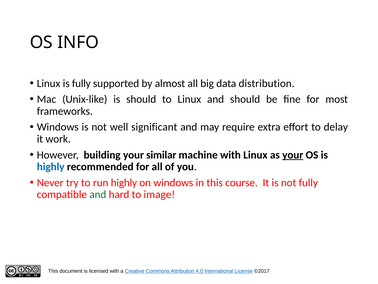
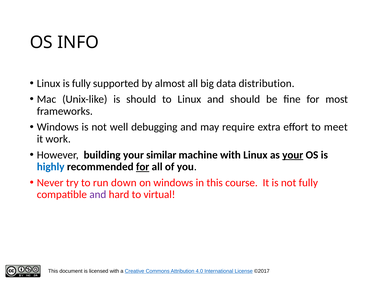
significant: significant -> debugging (154, 127)
delay: delay -> meet (336, 127)
for underline: none -> present (143, 167)
run highly: highly -> down (124, 182)
and colour: green -> purple (98, 194)
image: image -> virtual (159, 194)
